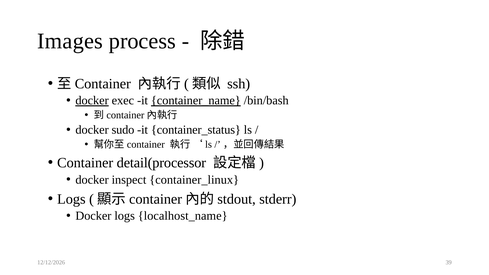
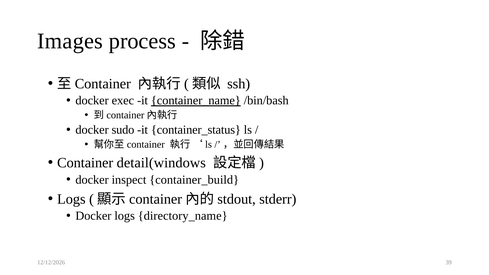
docker underline: present -> none (92, 101)
detail(processor: detail(processor -> detail(windows (161, 163)
container_linux: container_linux -> container_build (194, 180)
localhost_name: localhost_name -> directory_name (183, 216)
